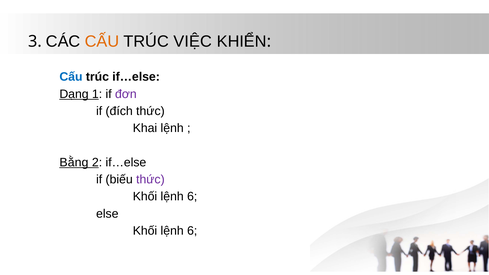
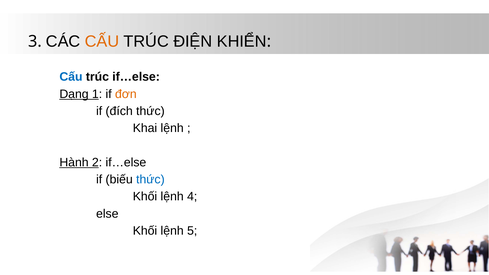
VIỆC: VIỆC -> ĐIỆN (193, 41)
đơn colour: purple -> orange (126, 94)
Bằng: Bằng -> Hành (74, 162)
thức colour: purple -> blue (150, 180)
6: 6 -> 4 (192, 197)
6: 6 -> 5 (192, 231)
